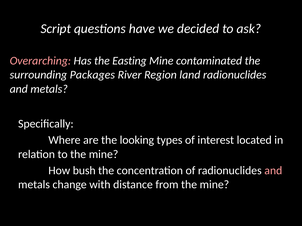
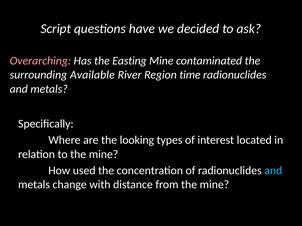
Packages: Packages -> Available (92, 75)
land: land -> time (190, 75)
bush: bush -> used (84, 171)
and colour: pink -> light blue (273, 171)
